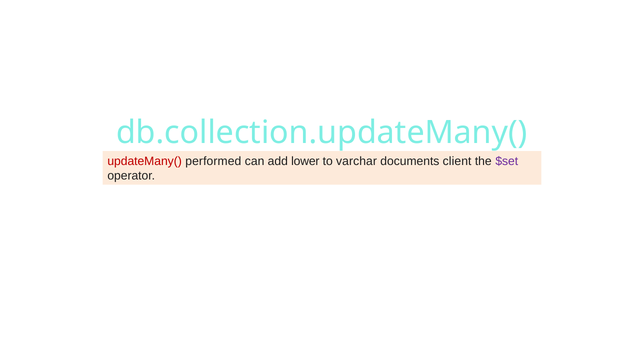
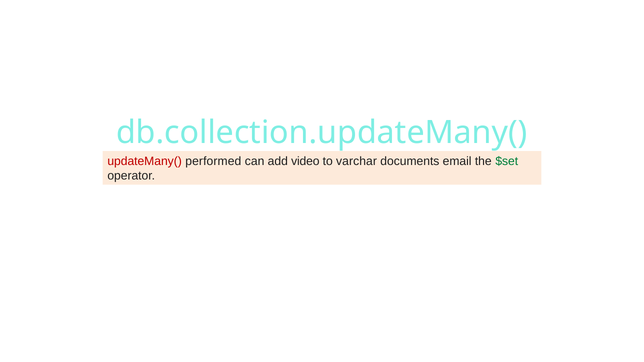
lower: lower -> video (305, 162)
client: client -> email (457, 162)
$set colour: purple -> green (507, 162)
